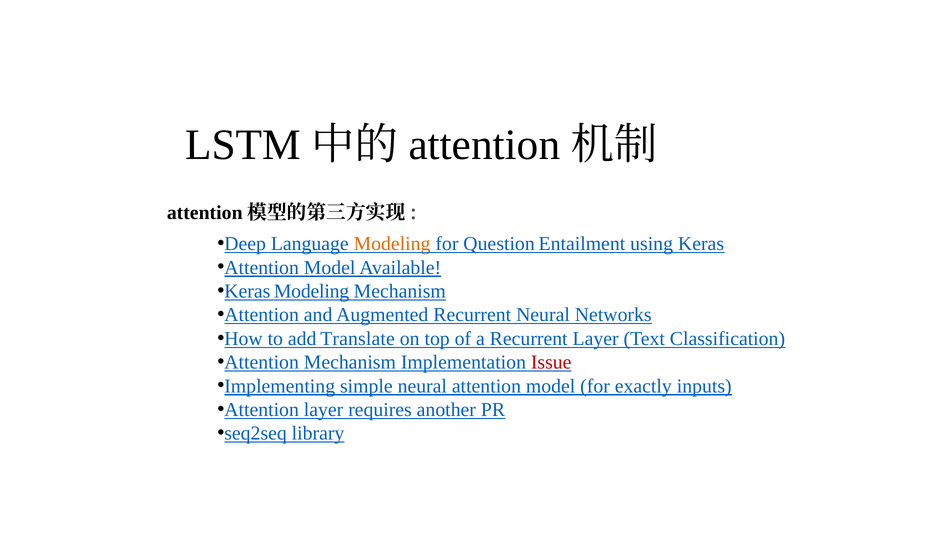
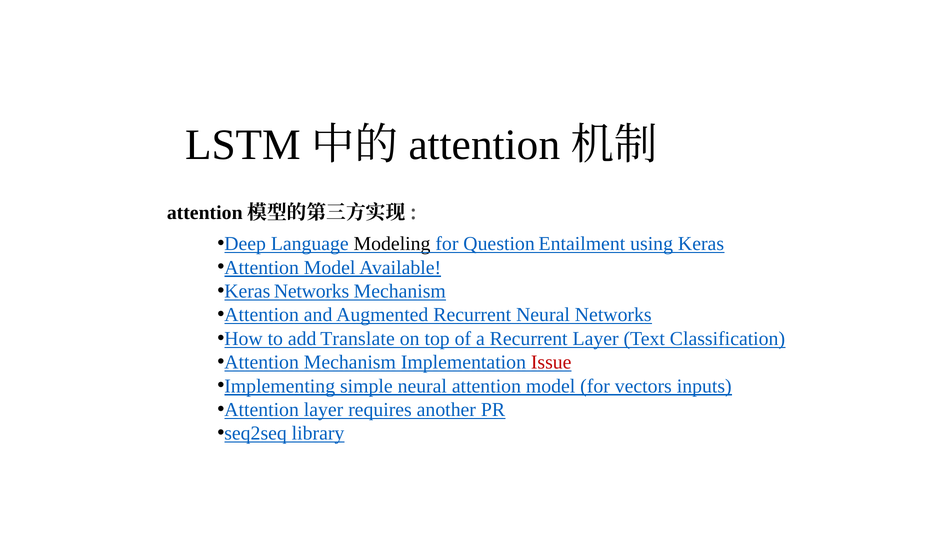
Modeling colour: orange -> black (392, 244)
Keras Modeling: Modeling -> Networks (312, 291)
exactly: exactly -> vectors (643, 386)
